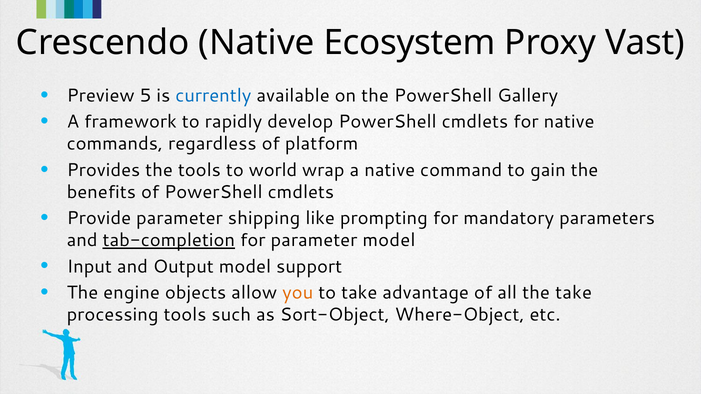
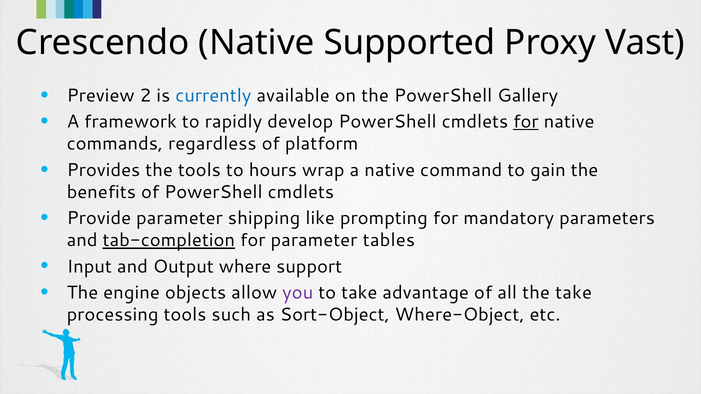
Ecosystem: Ecosystem -> Supported (410, 43)
5: 5 -> 2 (146, 96)
for underline: none -> present (526, 122)
world: world -> hours (273, 170)
parameter model: model -> tables (389, 241)
Output model: model -> where (245, 267)
you colour: orange -> purple (298, 293)
